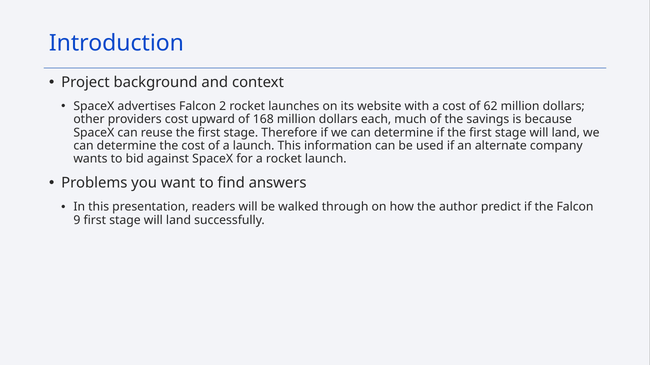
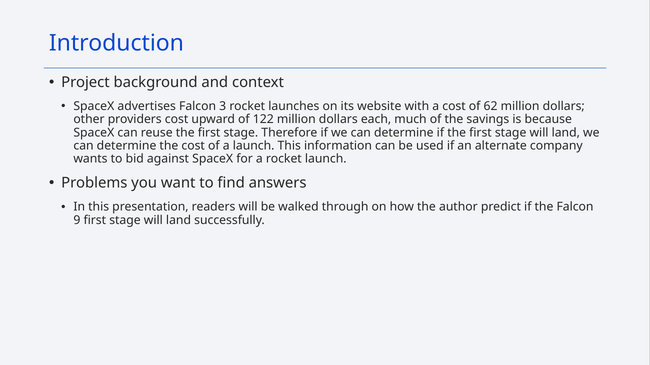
2: 2 -> 3 (223, 106)
168: 168 -> 122 (263, 120)
